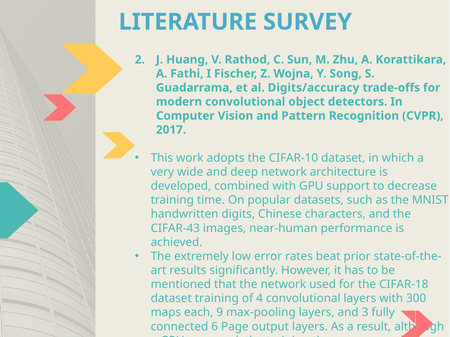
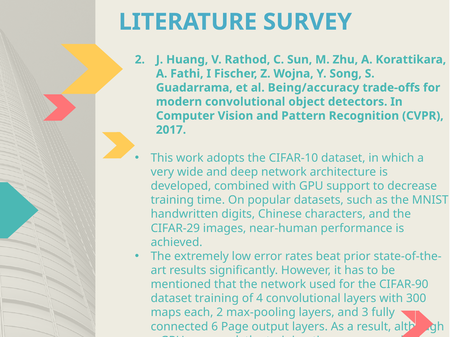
Digits/accuracy: Digits/accuracy -> Being/accuracy (314, 88)
CIFAR-43: CIFAR-43 -> CIFAR-29 (175, 228)
CIFAR-18: CIFAR-18 -> CIFAR-90 (404, 285)
each 9: 9 -> 2 (220, 313)
